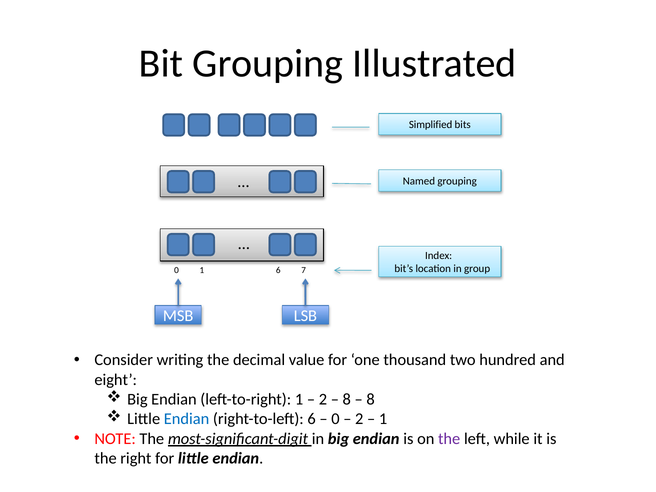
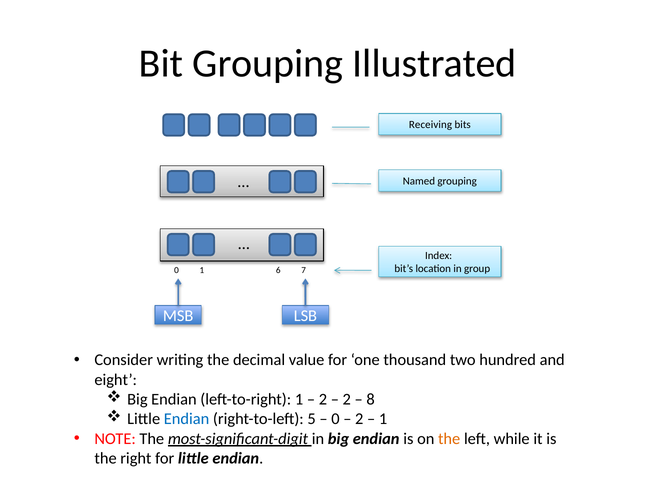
Simplified: Simplified -> Receiving (430, 125)
8: 8 -> 2 (347, 399)
right-to-left 6: 6 -> 5 (312, 419)
the colour: purple -> orange (449, 439)
